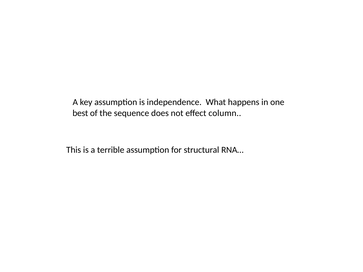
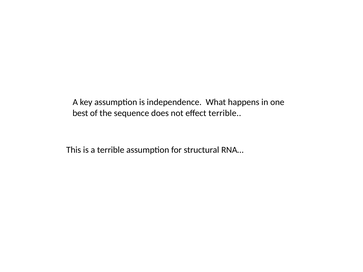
effect column: column -> terrible (225, 113)
